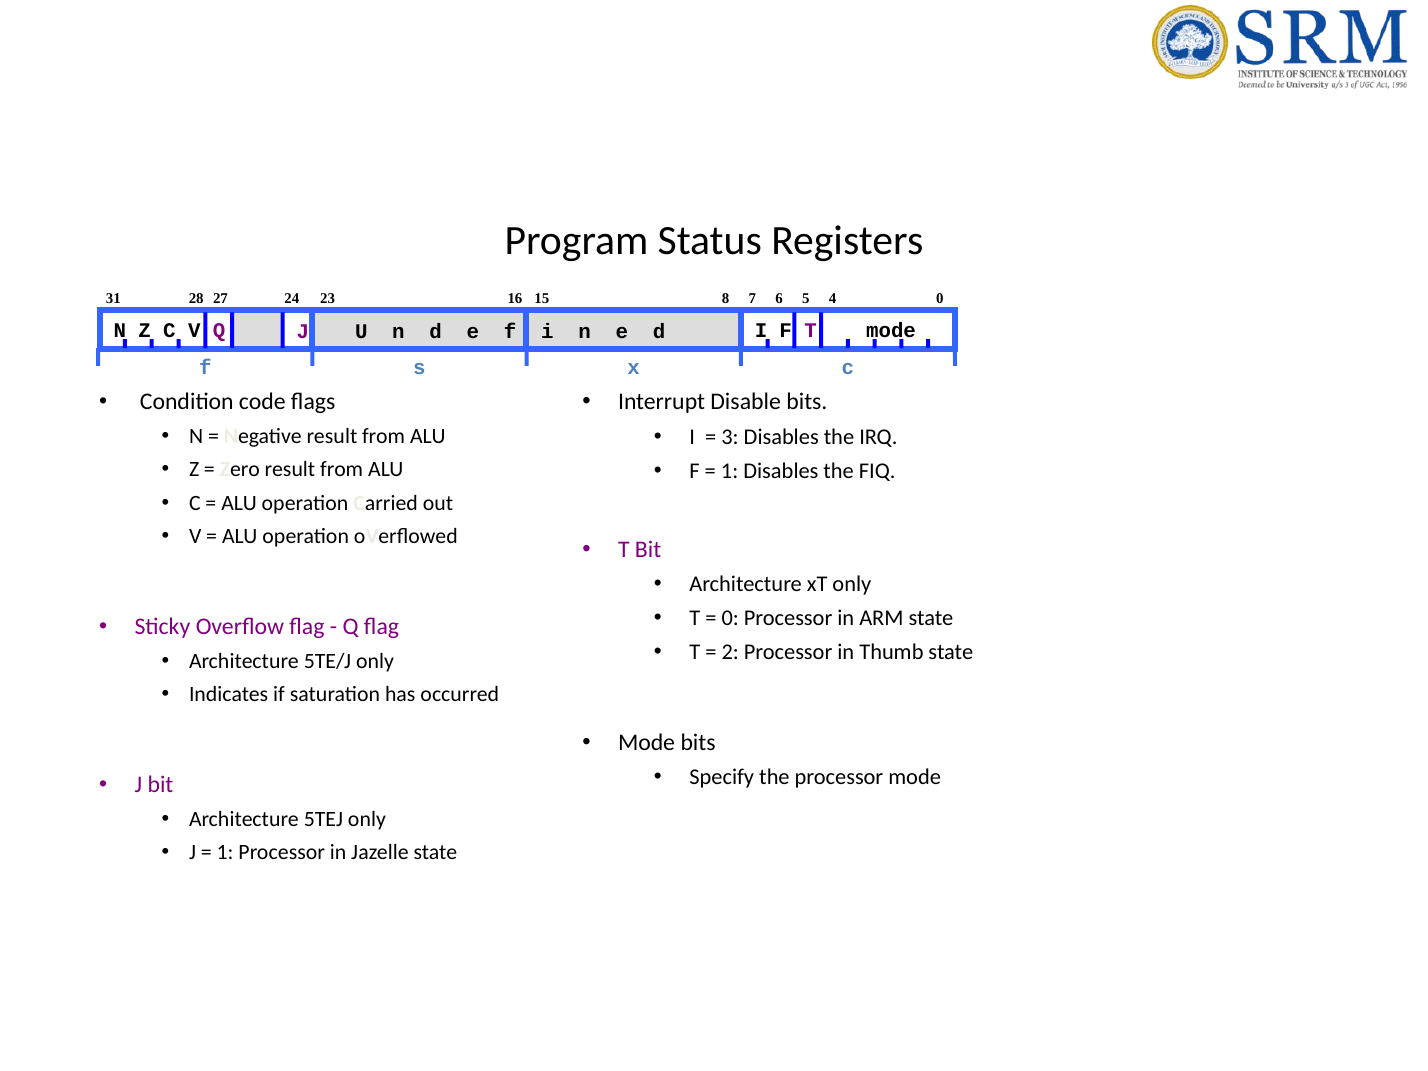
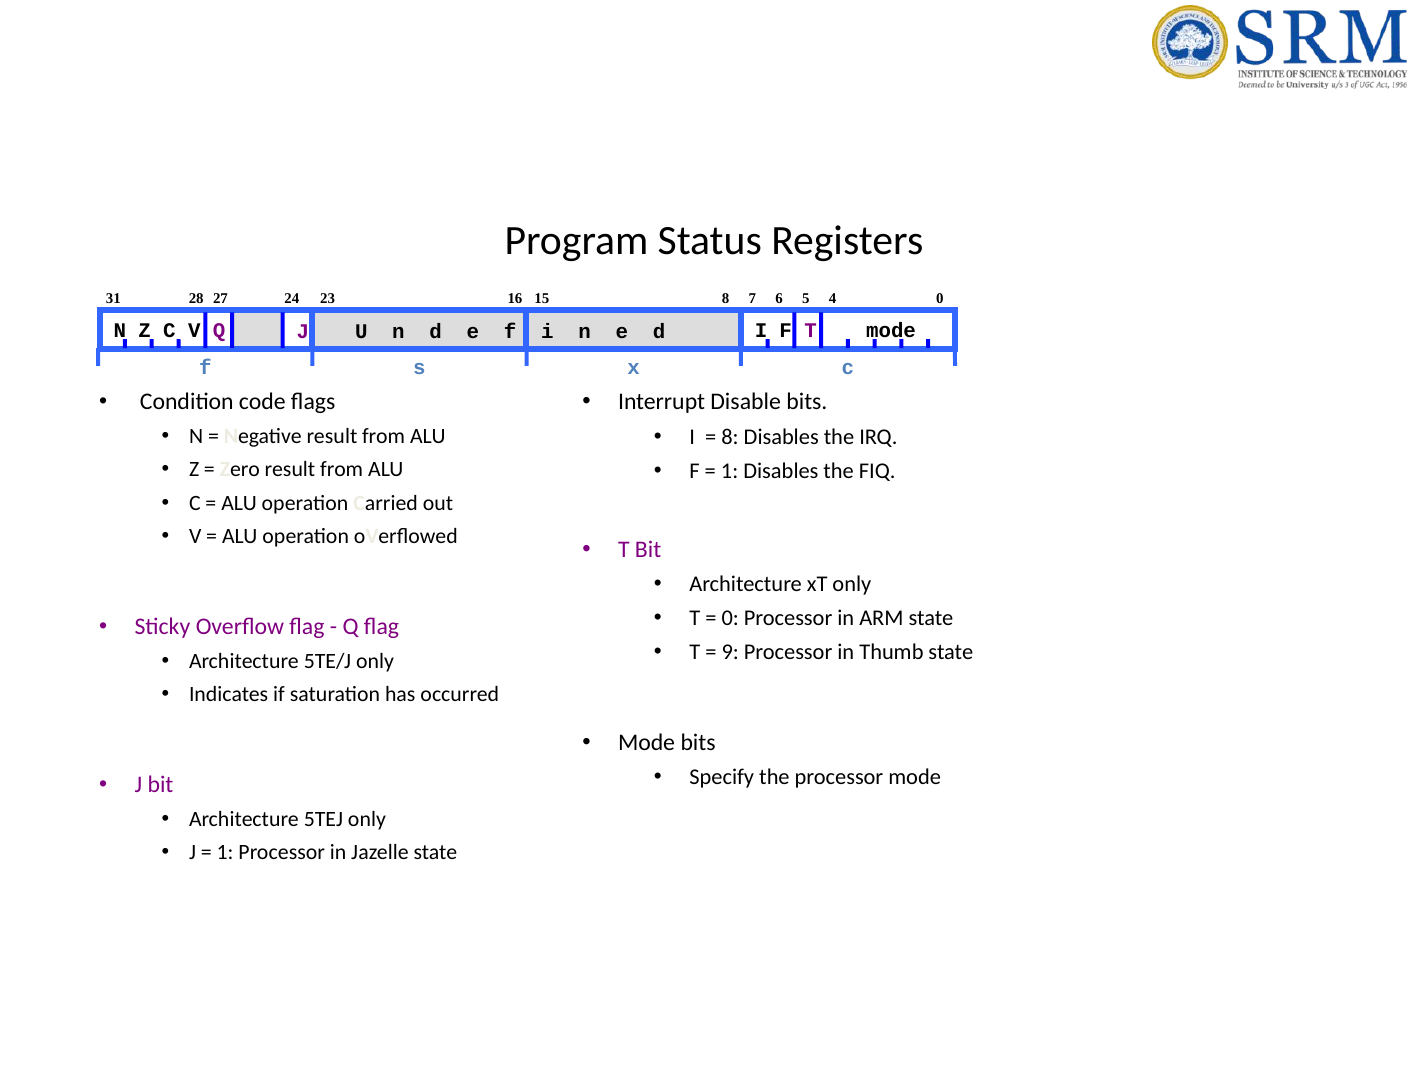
3: 3 -> 8 (730, 437)
2: 2 -> 9 (730, 652)
